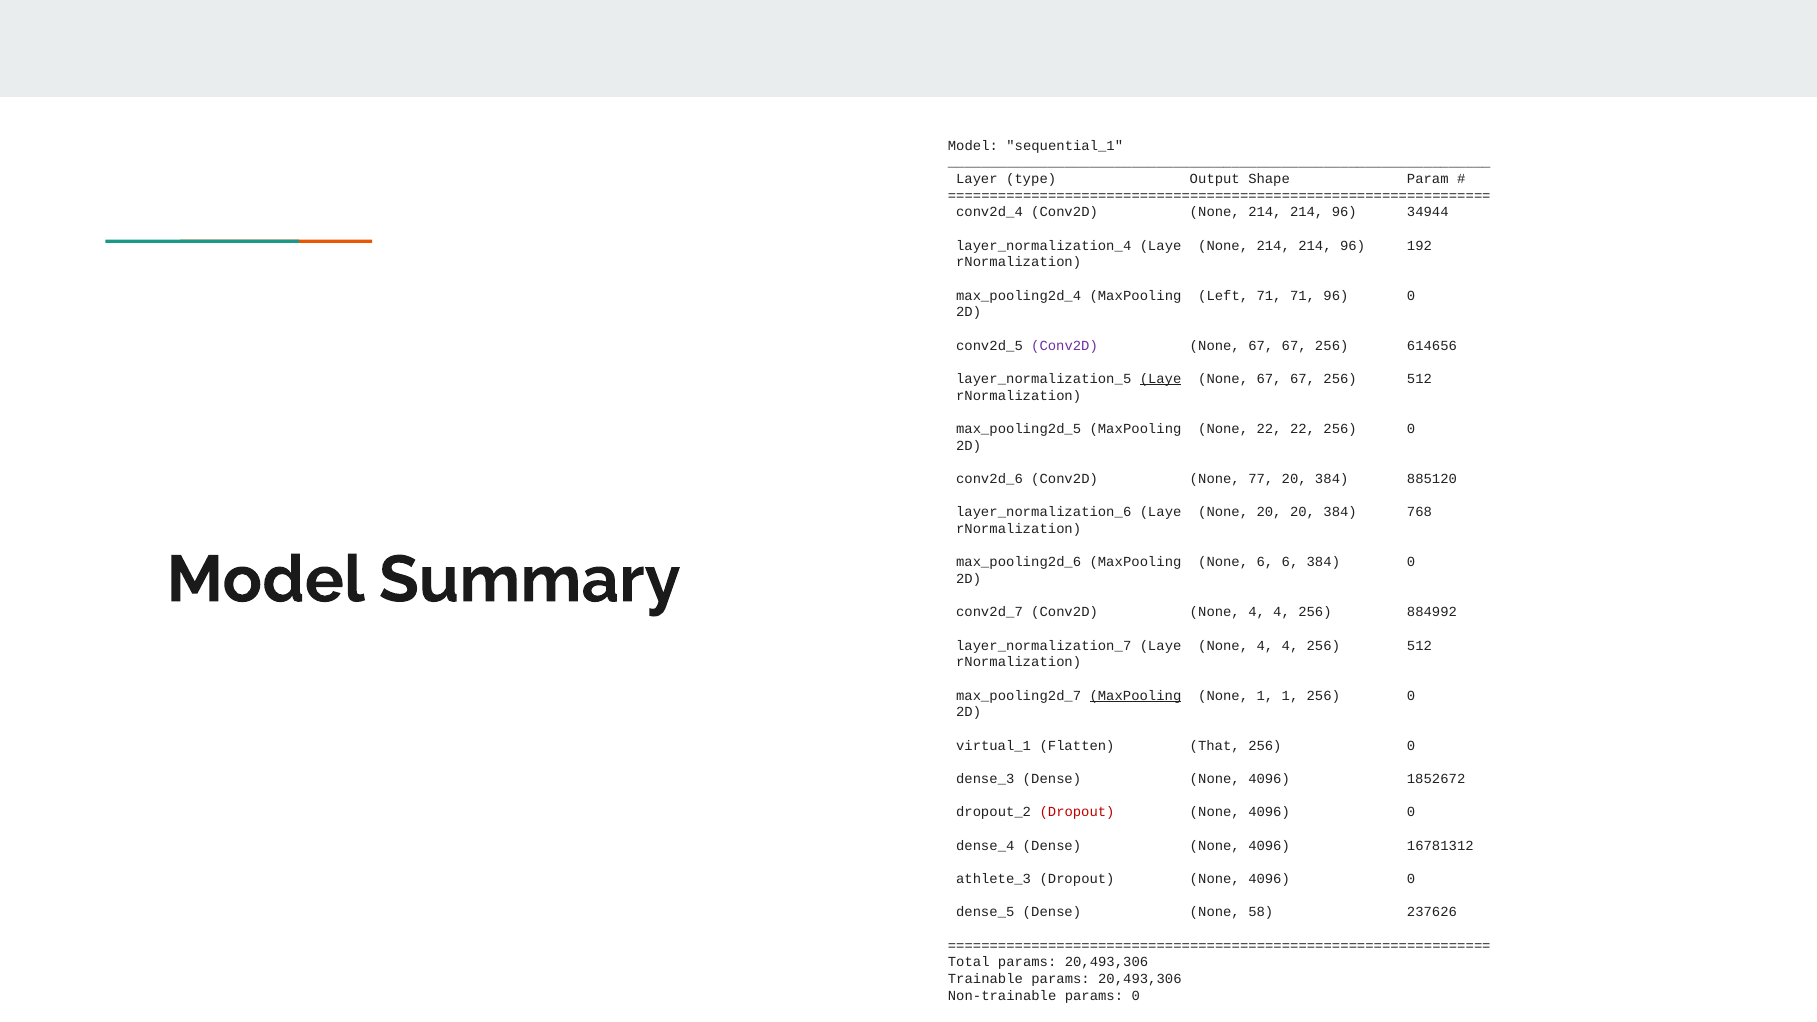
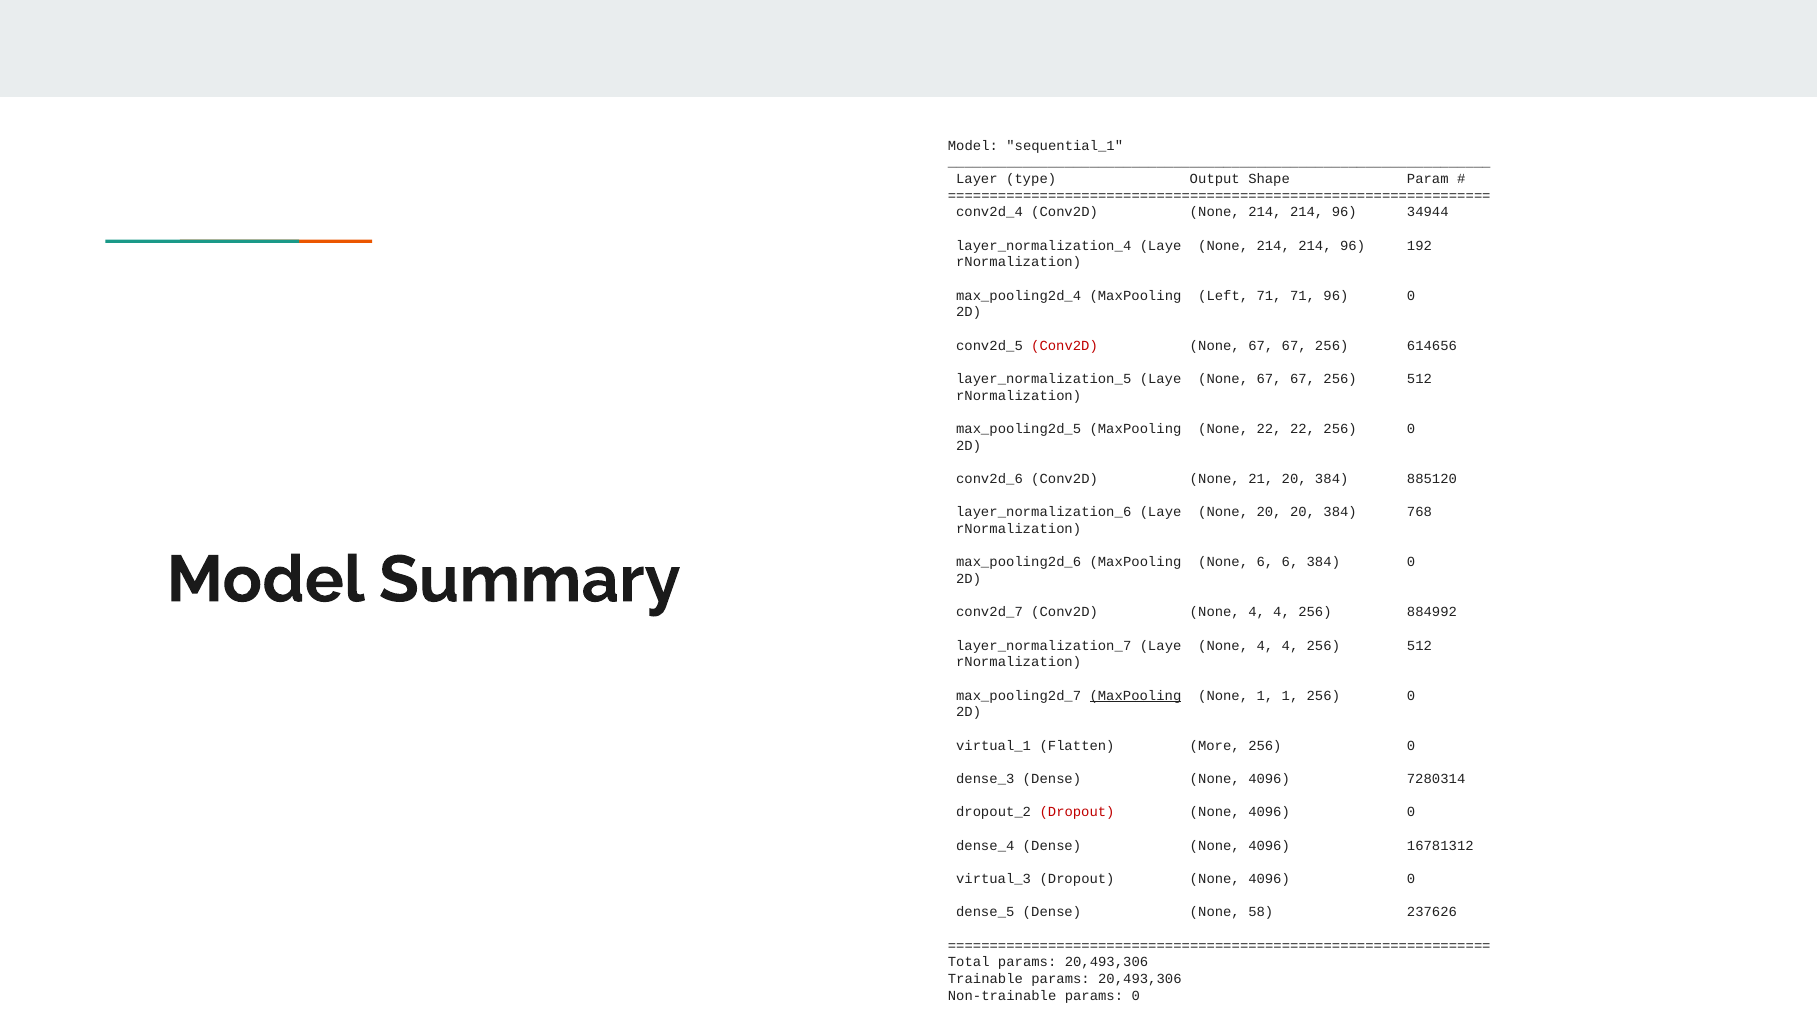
Conv2D colour: purple -> red (1065, 346)
Laye underline: present -> none (1161, 379)
77: 77 -> 21 (1261, 479)
That: That -> More (1215, 746)
1852672: 1852672 -> 7280314 (1436, 779)
athlete_3: athlete_3 -> virtual_3 (994, 879)
